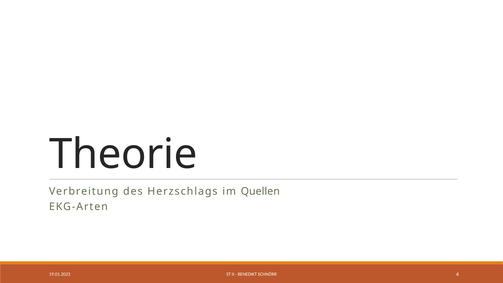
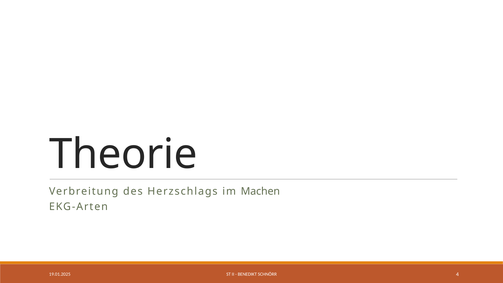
Quellen: Quellen -> Machen (260, 191)
